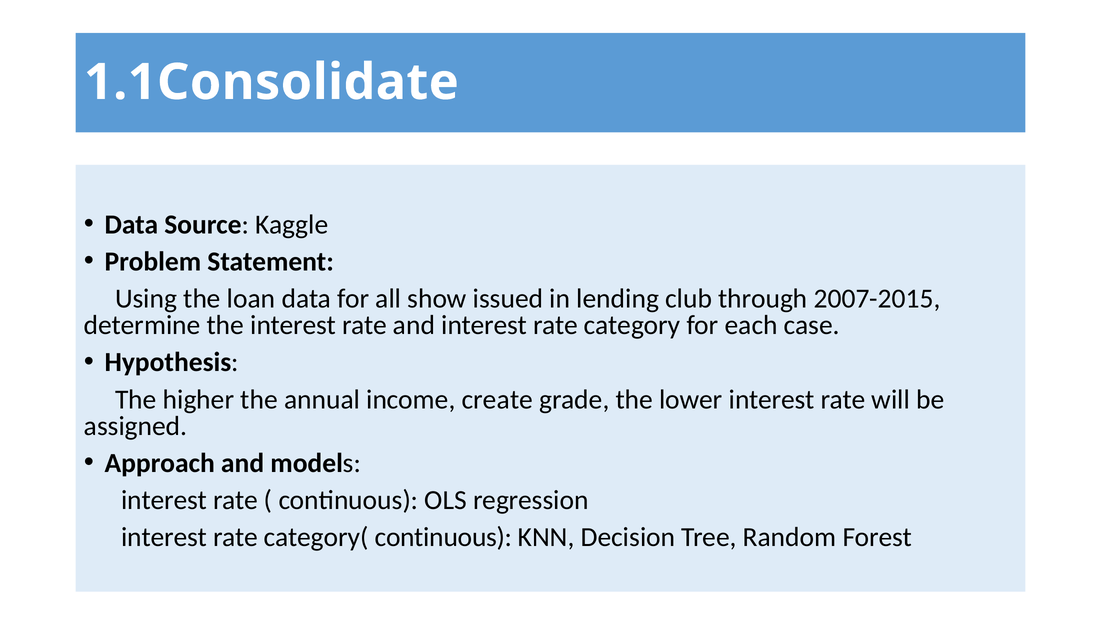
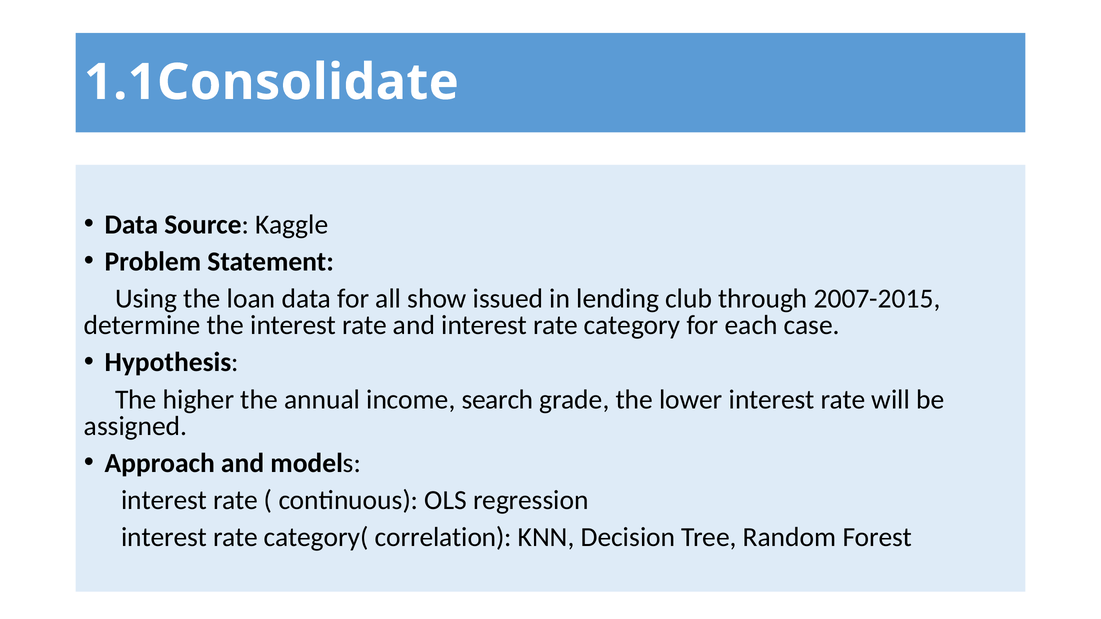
create: create -> search (497, 400)
category( continuous: continuous -> correlation (443, 538)
